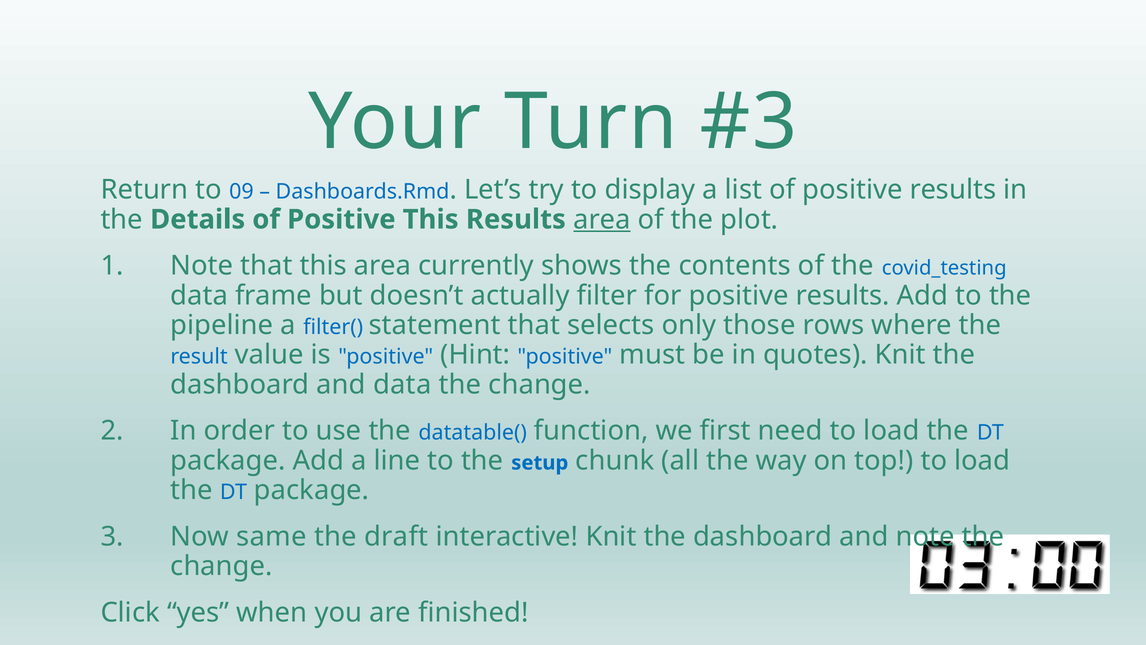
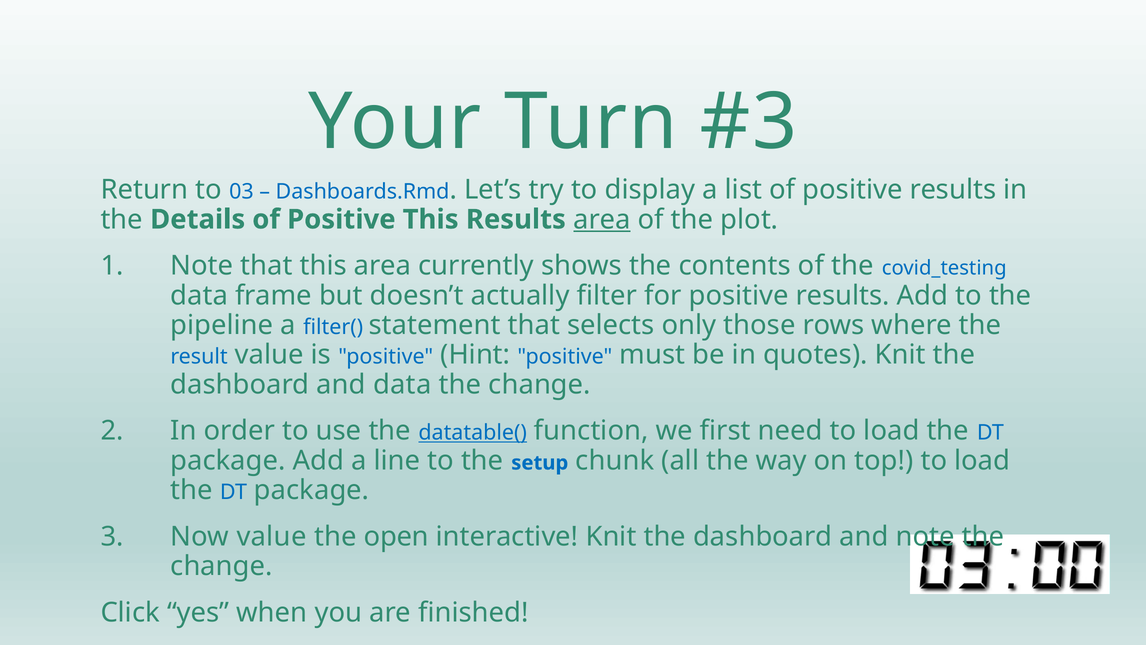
09: 09 -> 03 (241, 192)
datatable( underline: none -> present (473, 433)
Now same: same -> value (272, 536)
draft: draft -> open (396, 536)
